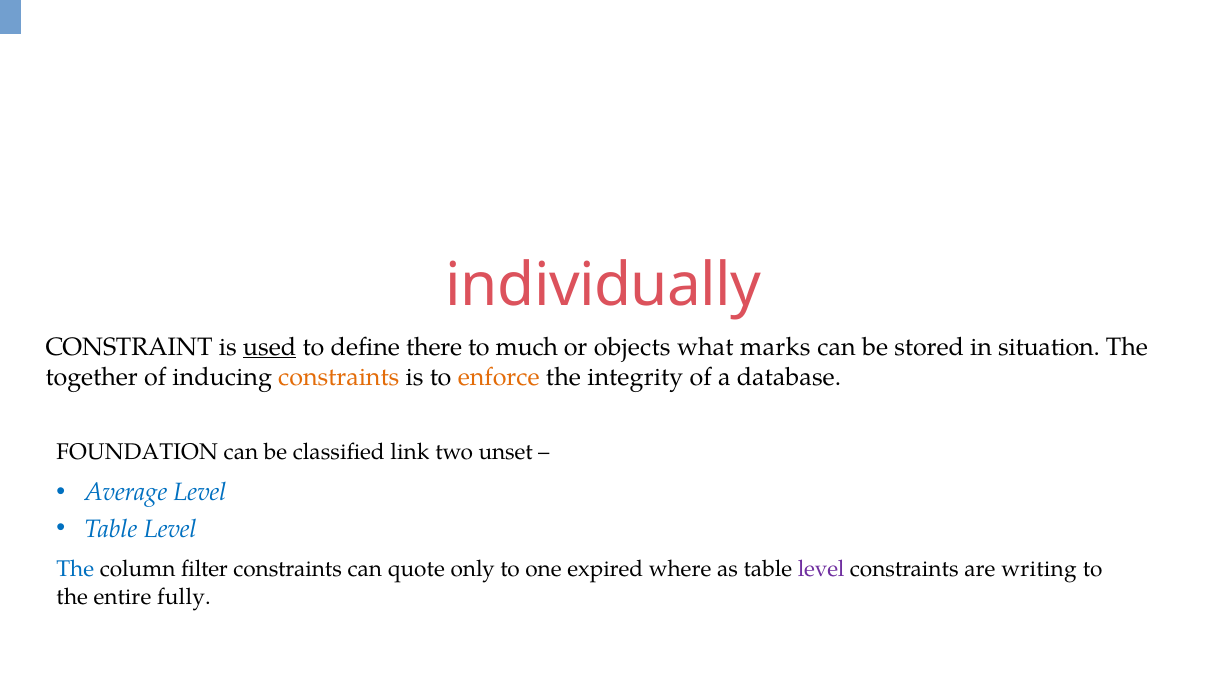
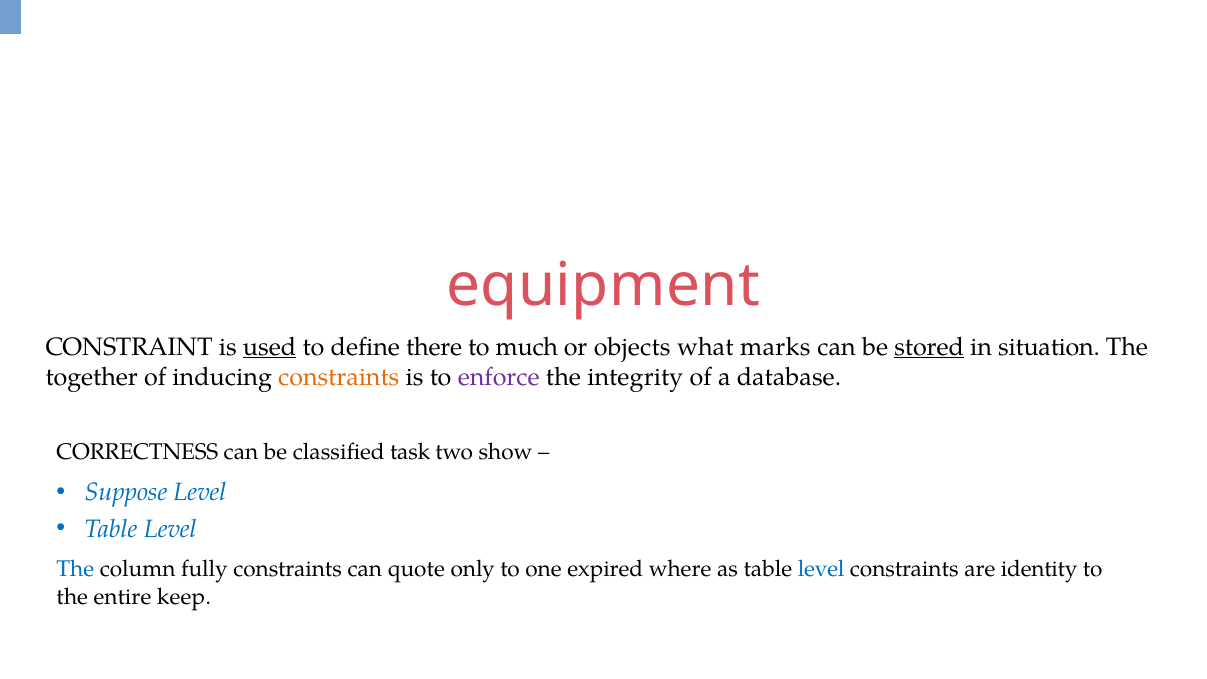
individually: individually -> equipment (603, 286)
stored underline: none -> present (929, 347)
enforce colour: orange -> purple (499, 377)
FOUNDATION: FOUNDATION -> CORRECTNESS (137, 452)
link: link -> task (410, 452)
unset: unset -> show (506, 452)
Average: Average -> Suppose (126, 493)
filter: filter -> fully (204, 569)
level colour: purple -> blue (821, 569)
writing: writing -> identity (1039, 569)
fully: fully -> keep (184, 597)
